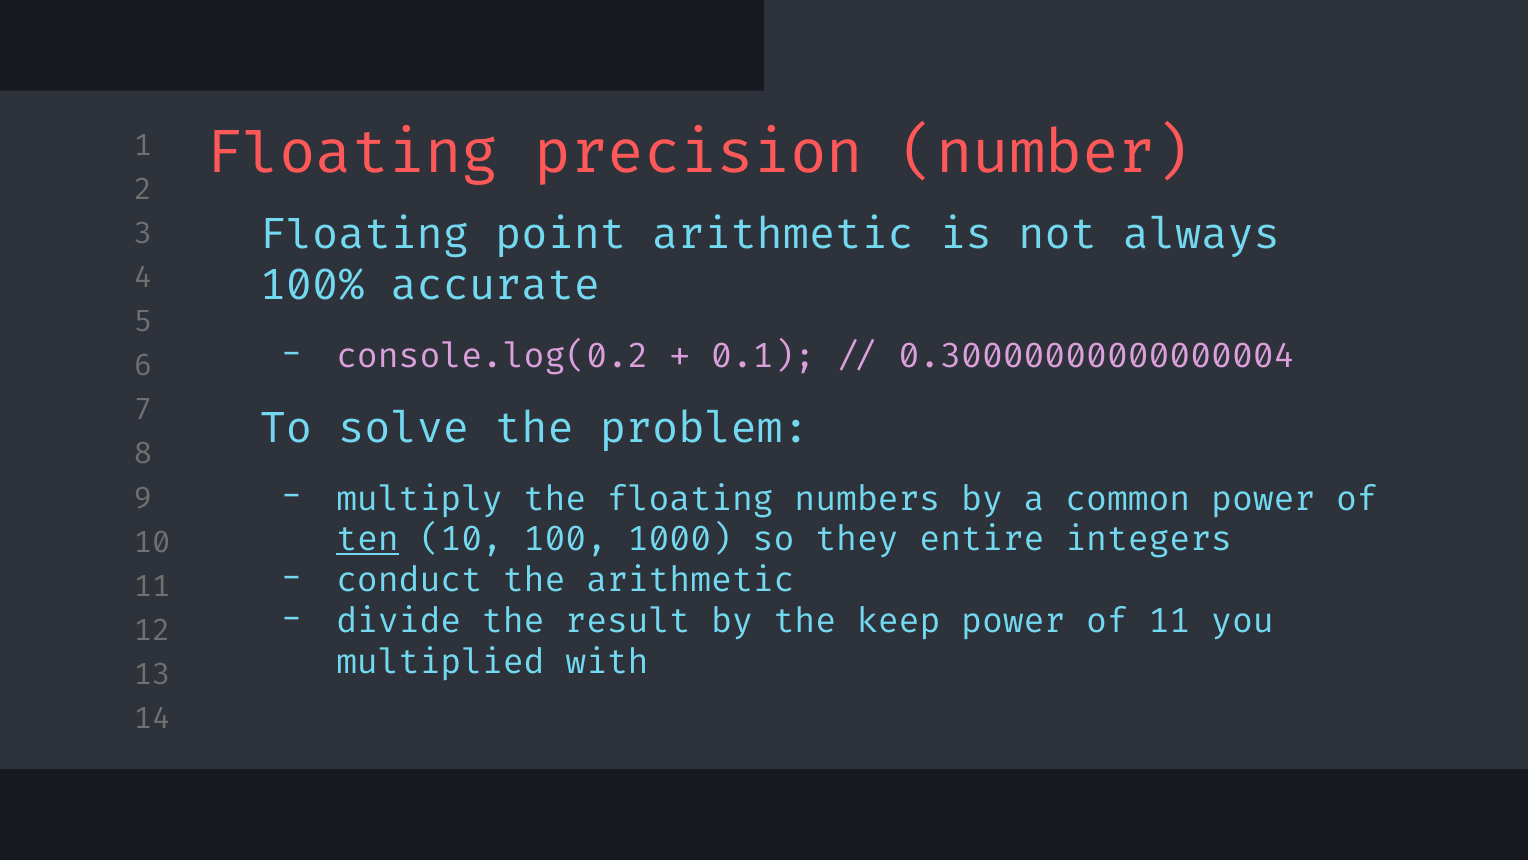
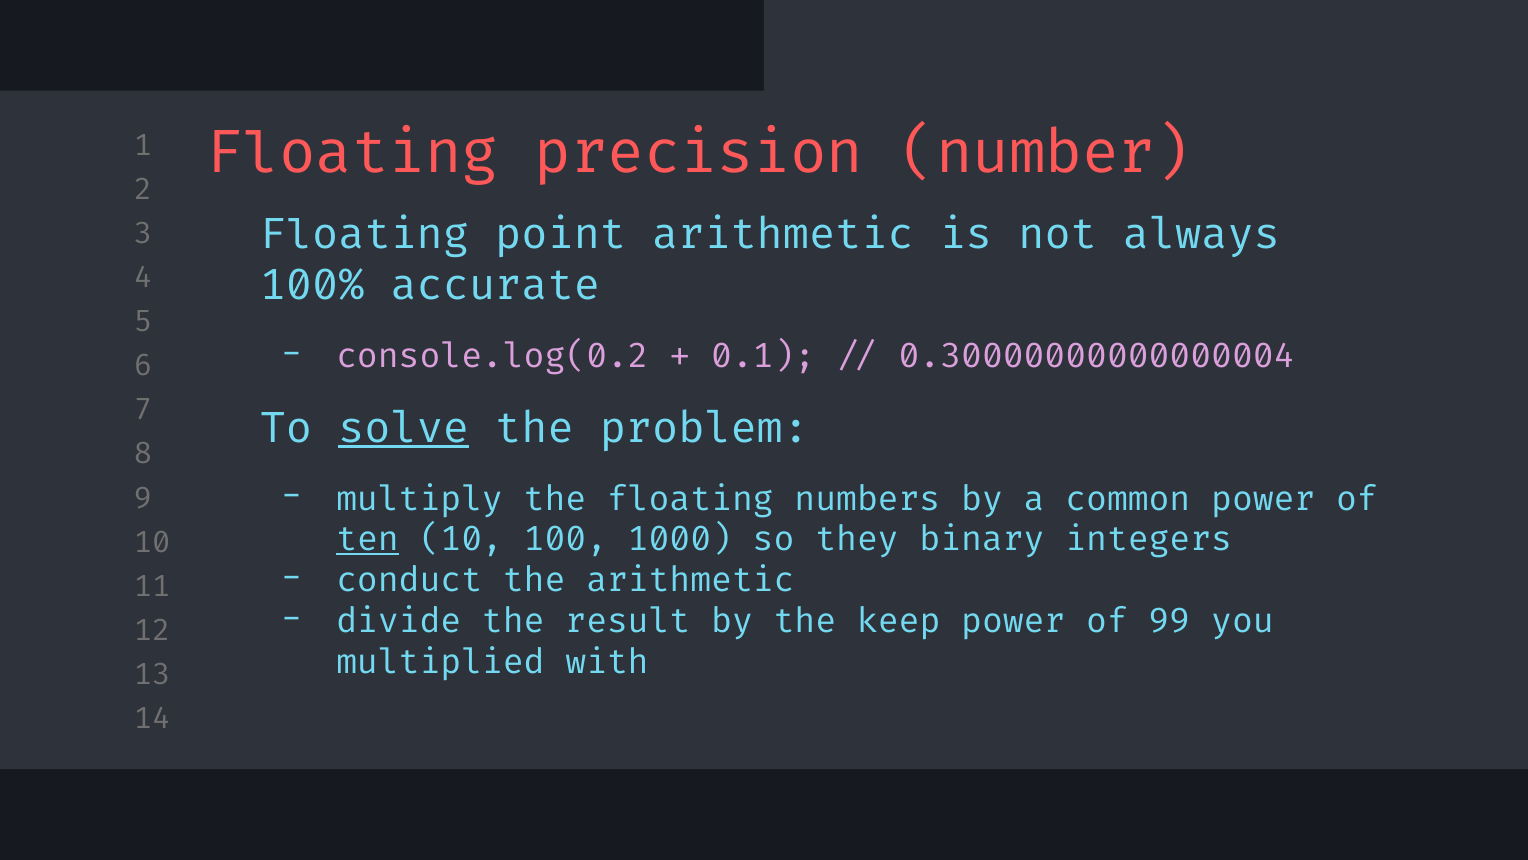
solve underline: none -> present (404, 428)
entire: entire -> binary (982, 539)
of 11: 11 -> 99 (1169, 621)
